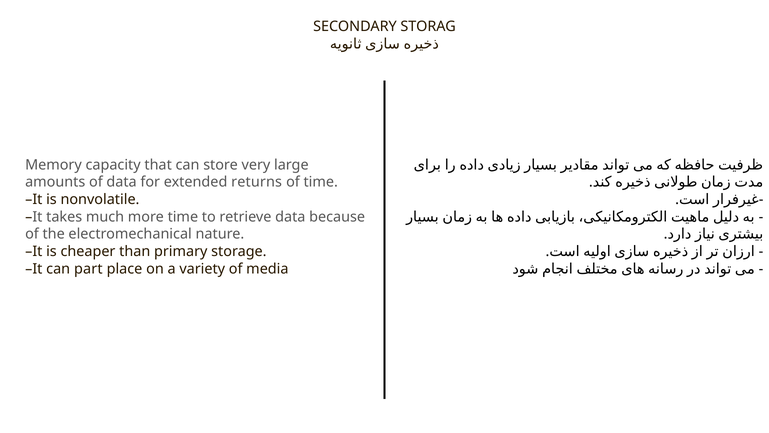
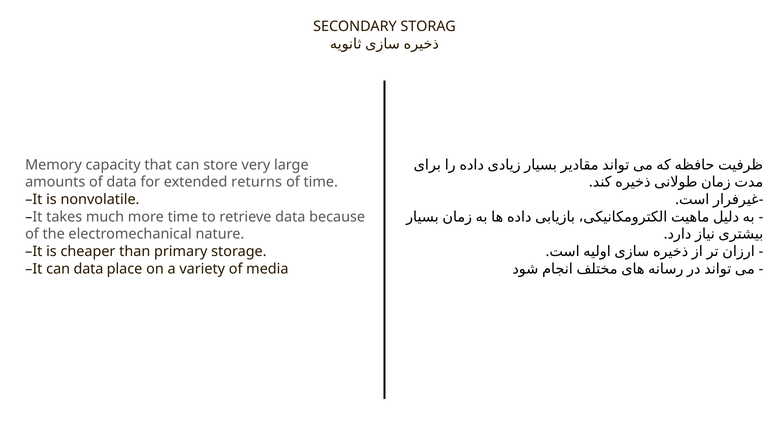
can part: part -> data (88, 269)
